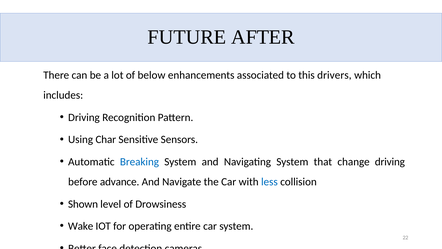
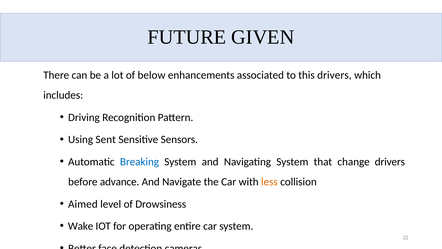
AFTER: AFTER -> GIVEN (263, 37)
Char: Char -> Sent (106, 139)
change driving: driving -> drivers (390, 162)
less colour: blue -> orange (269, 182)
Shown: Shown -> Aimed (83, 204)
